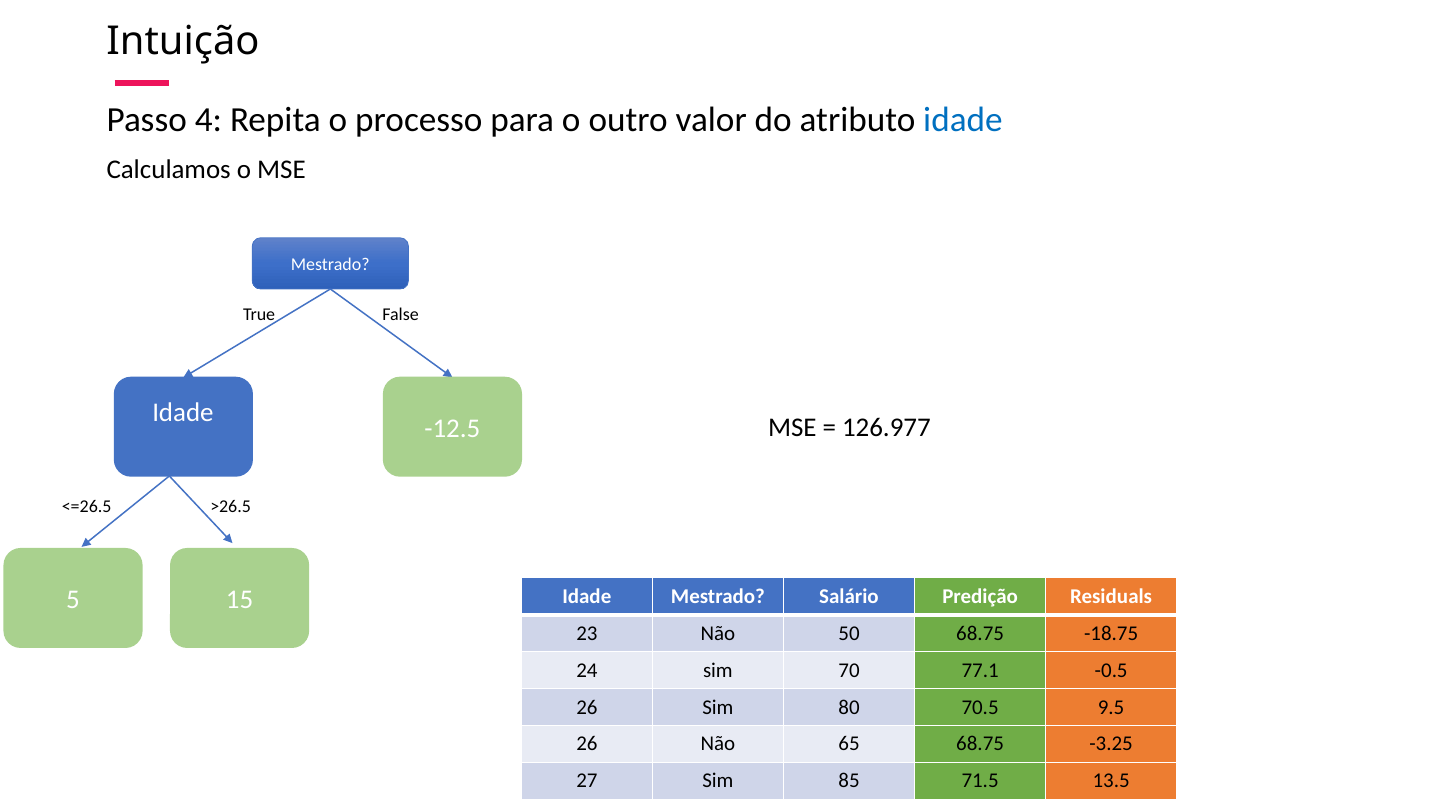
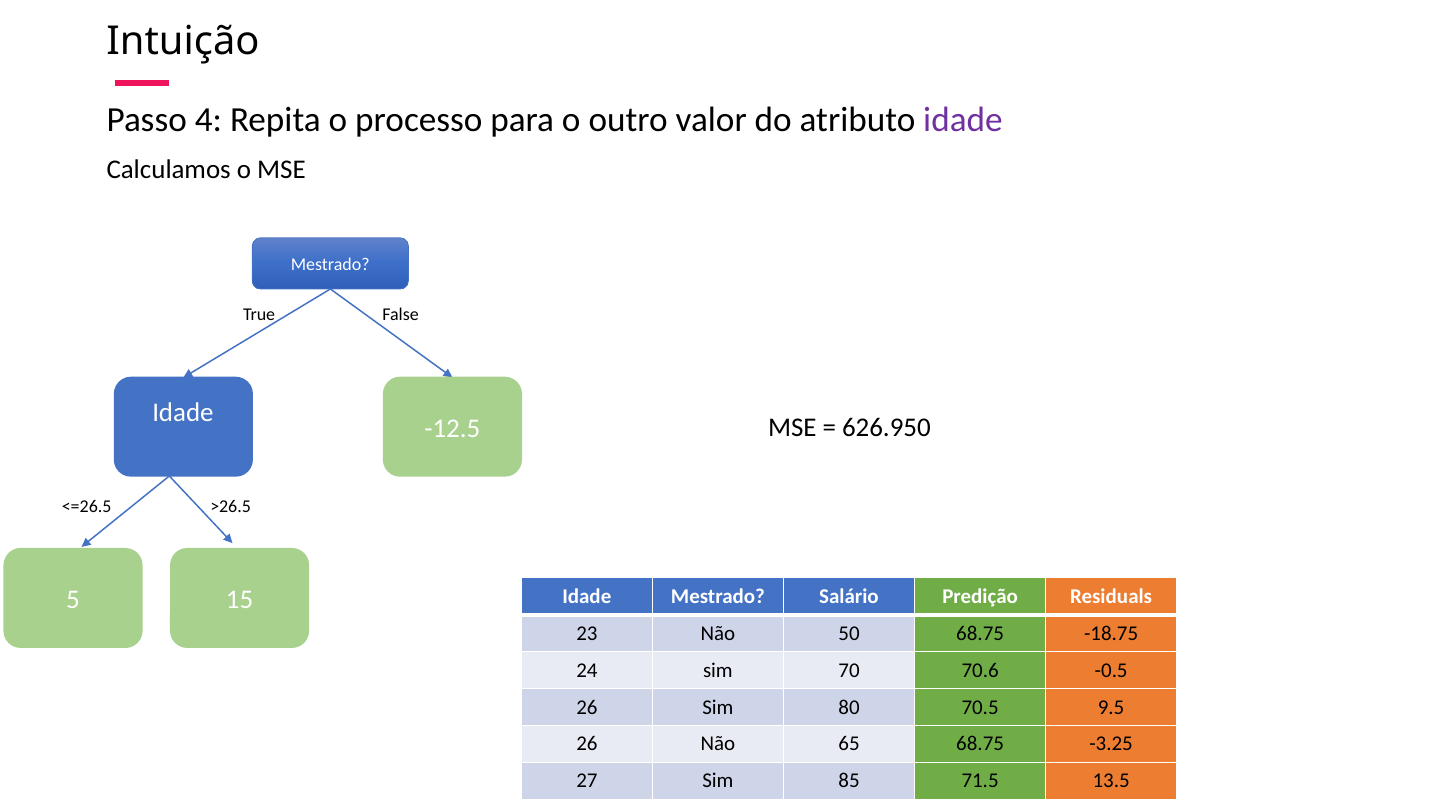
idade colour: blue -> purple (963, 120)
126.977: 126.977 -> 626.950 (886, 428)
77.1: 77.1 -> 70.6 (980, 670)
